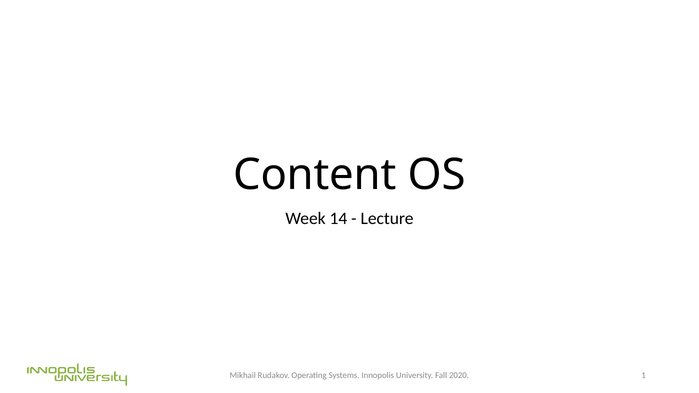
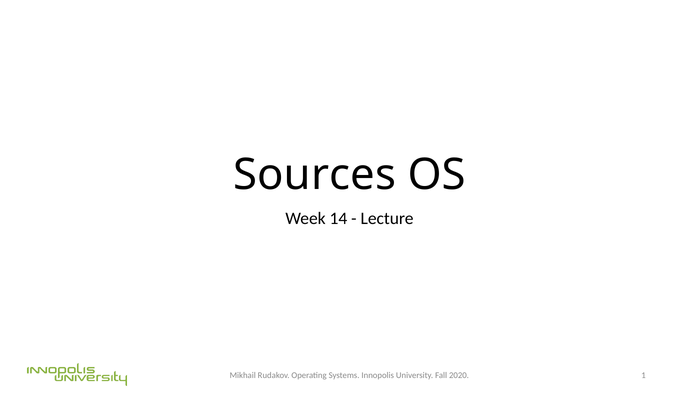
Content: Content -> Sources (315, 175)
